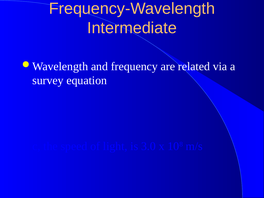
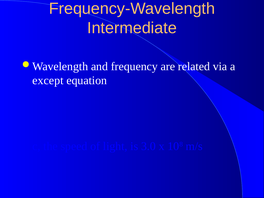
survey: survey -> except (48, 80)
